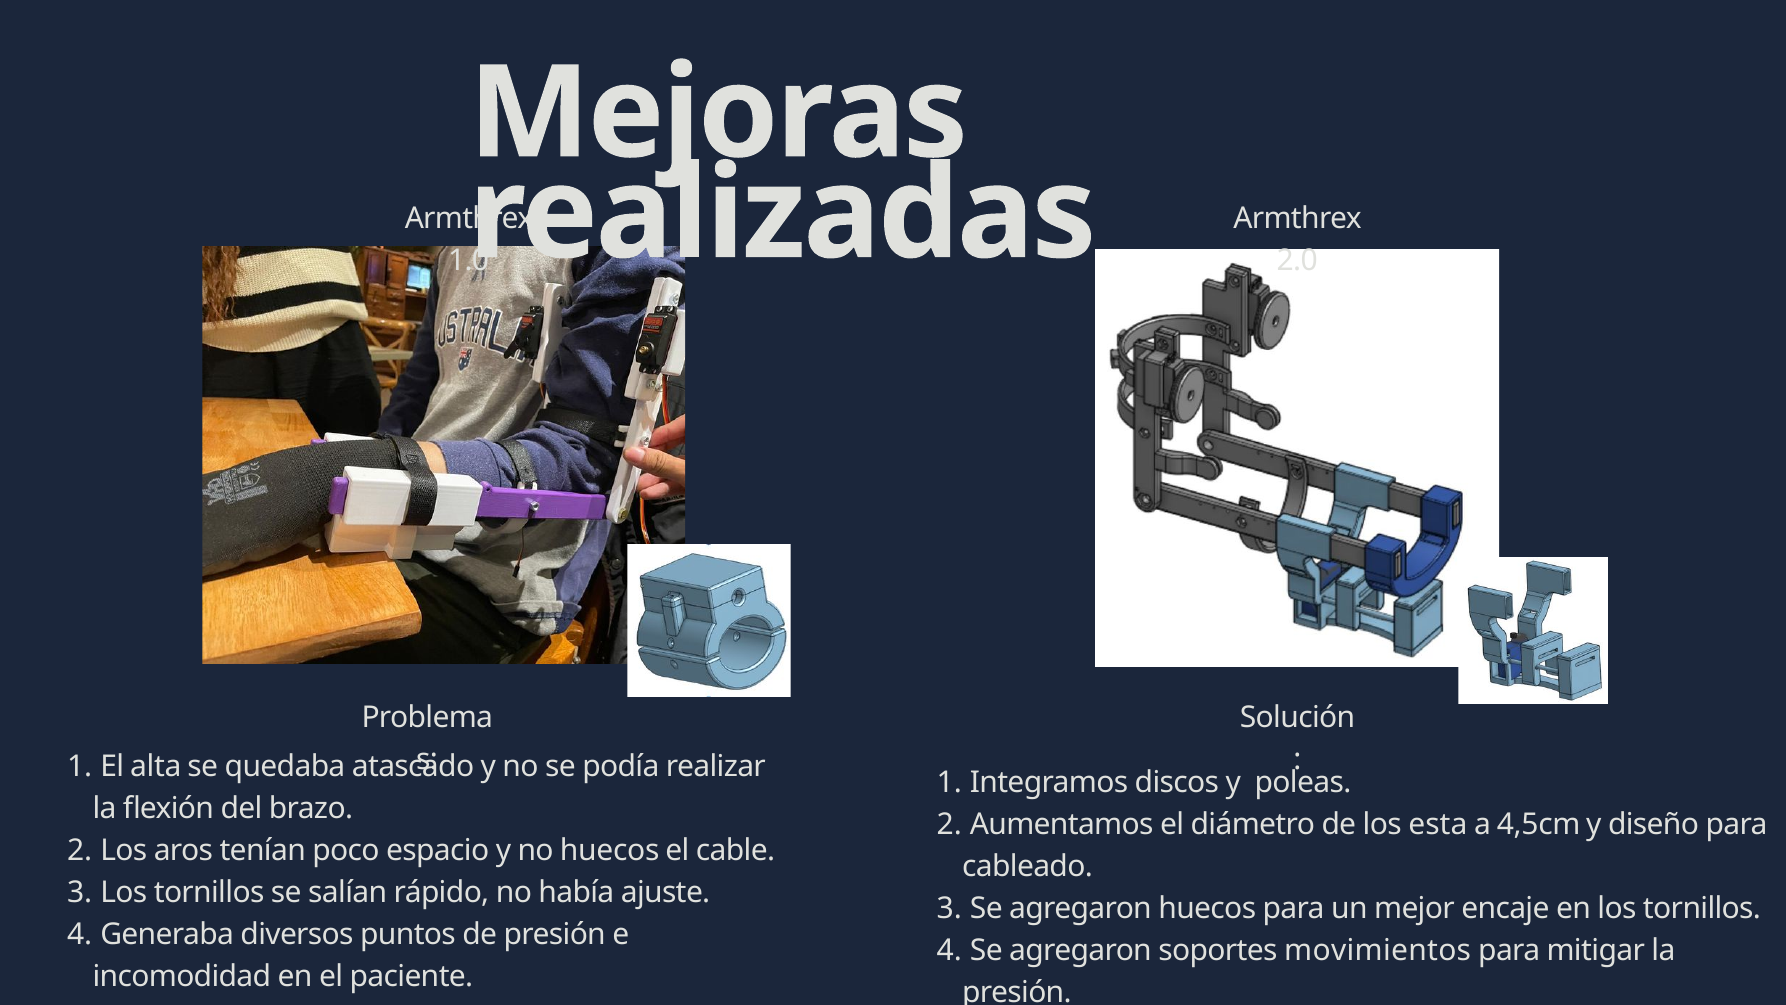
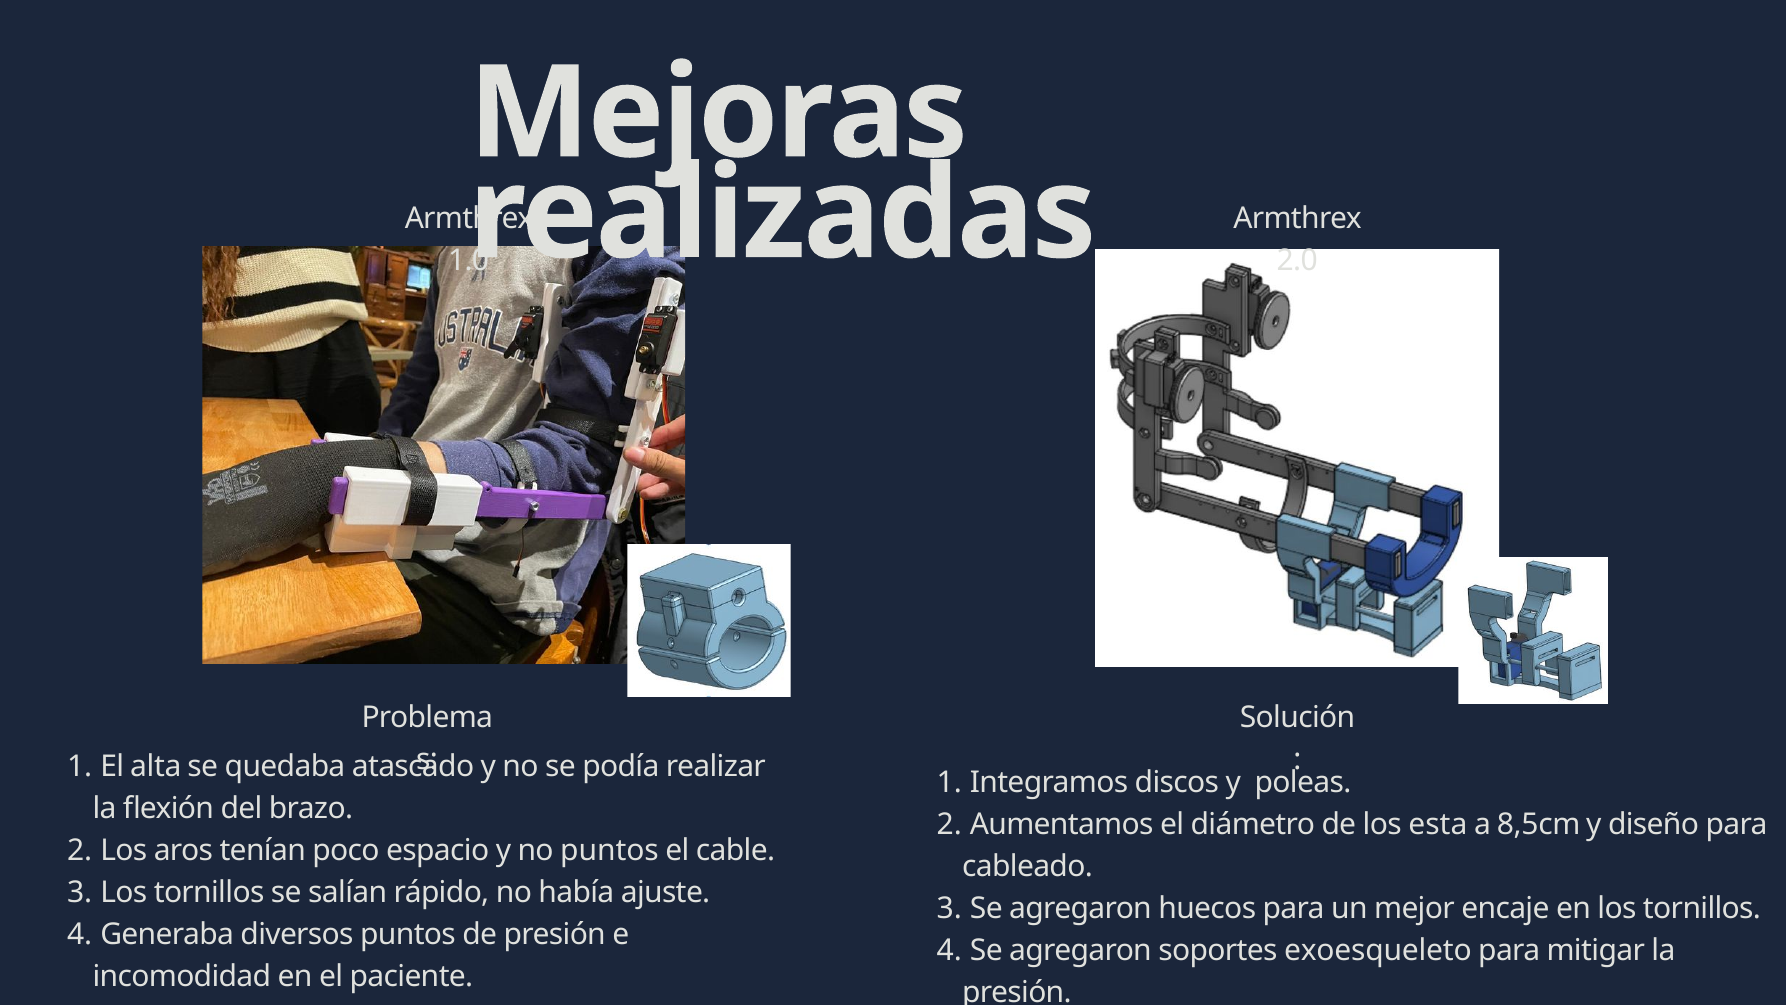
4,5cm: 4,5cm -> 8,5cm (1539, 825)
no huecos: huecos -> puntos (610, 851)
movimientos: movimientos -> exoesqueleto (1378, 951)
